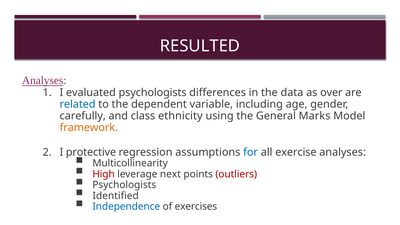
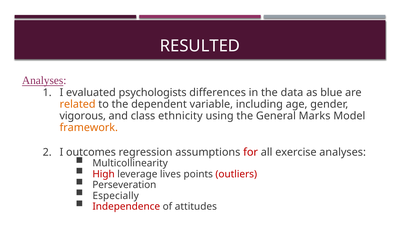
over: over -> blue (331, 92)
related colour: blue -> orange (78, 104)
carefully: carefully -> vigorous (83, 116)
protective: protective -> outcomes (91, 152)
for colour: blue -> red (251, 152)
next: next -> lives (170, 174)
Psychologists: Psychologists -> Perseveration (124, 185)
Identified: Identified -> Especially (116, 196)
Independence colour: blue -> red (126, 207)
exercises: exercises -> attitudes (196, 207)
